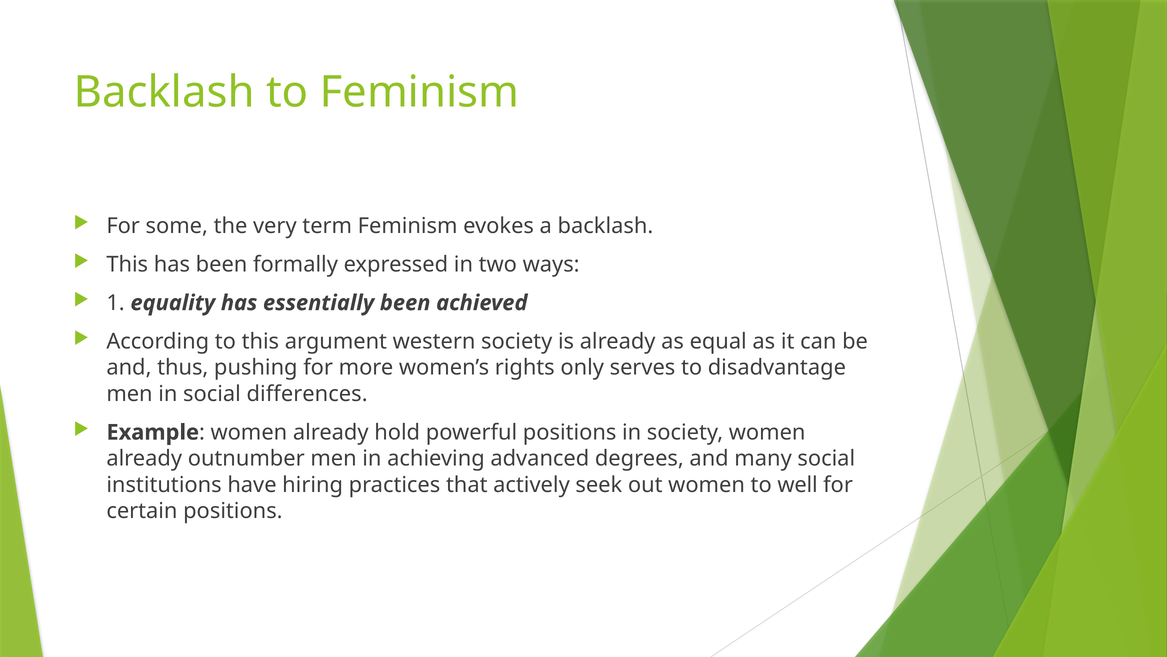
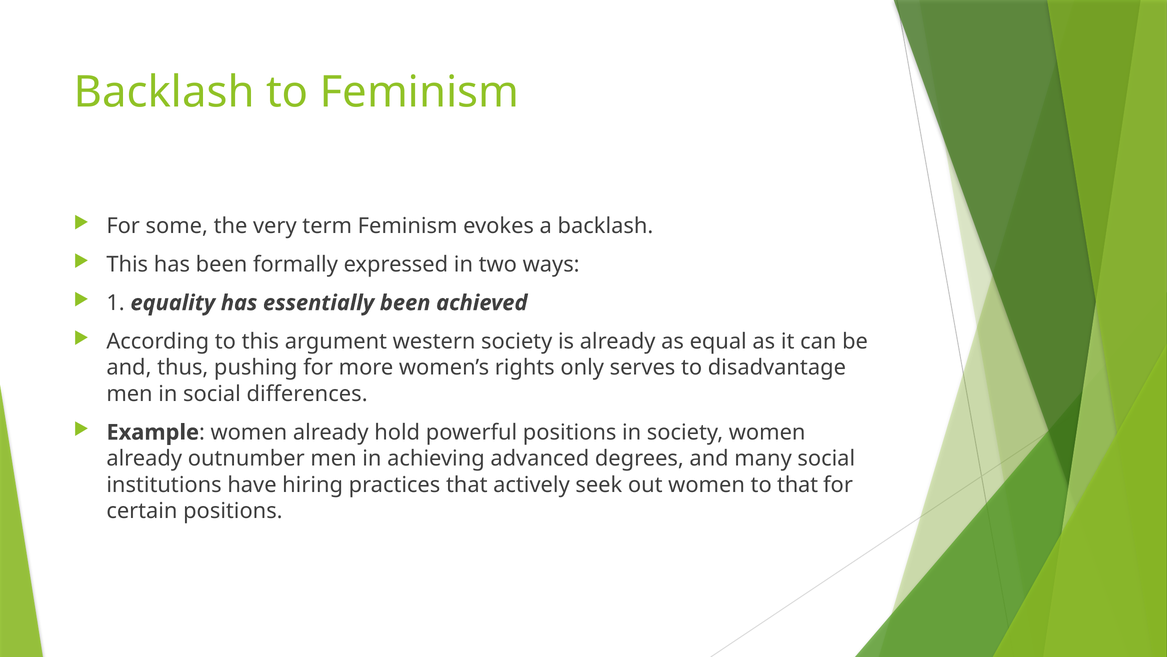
to well: well -> that (798, 485)
